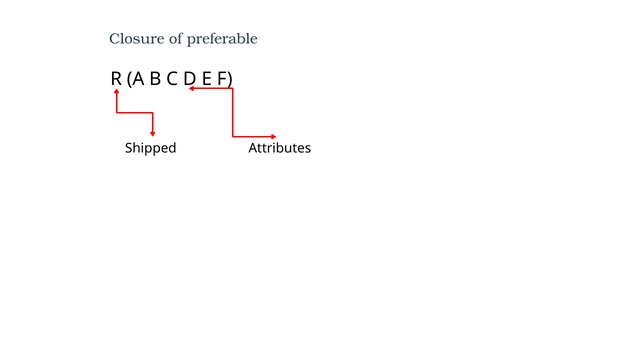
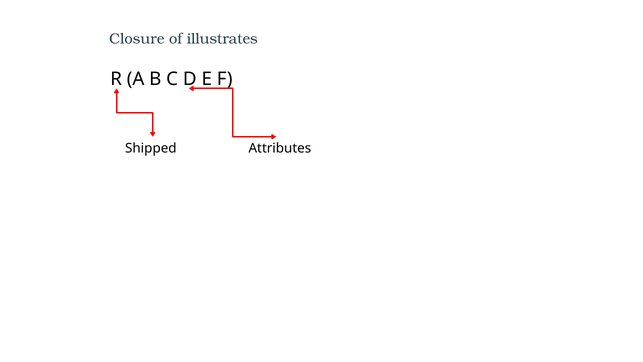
preferable: preferable -> illustrates (222, 39)
